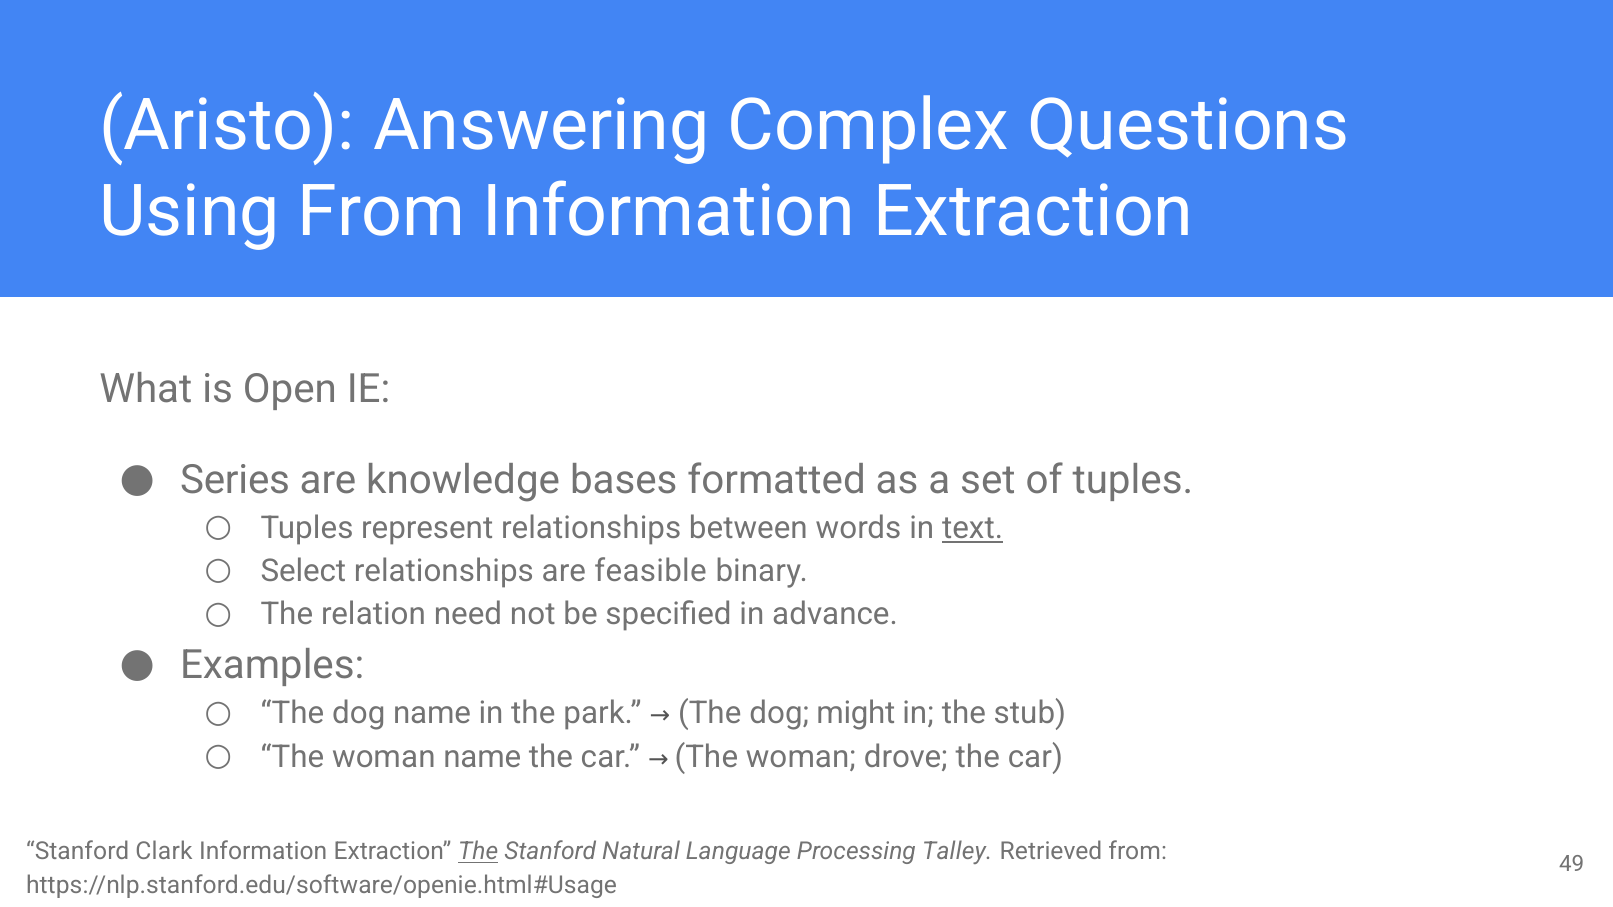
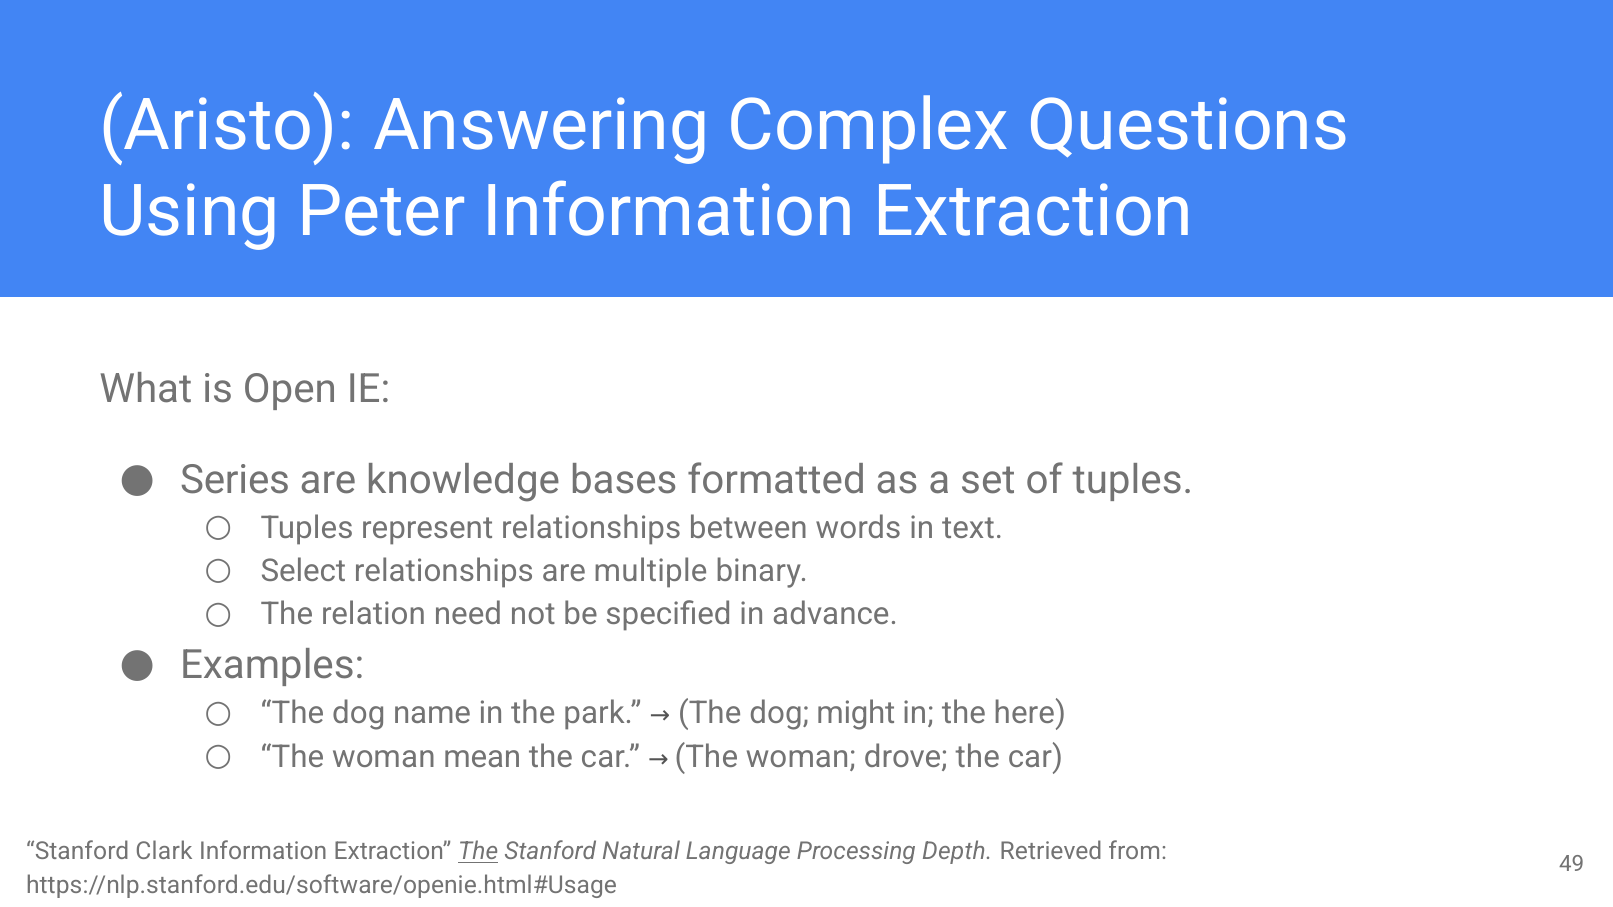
Using From: From -> Peter (382, 212)
text underline: present -> none (973, 528)
feasible: feasible -> multiple (651, 572)
stub: stub -> here (1030, 714)
woman name: name -> mean (482, 757)
Talley: Talley -> Depth (957, 852)
